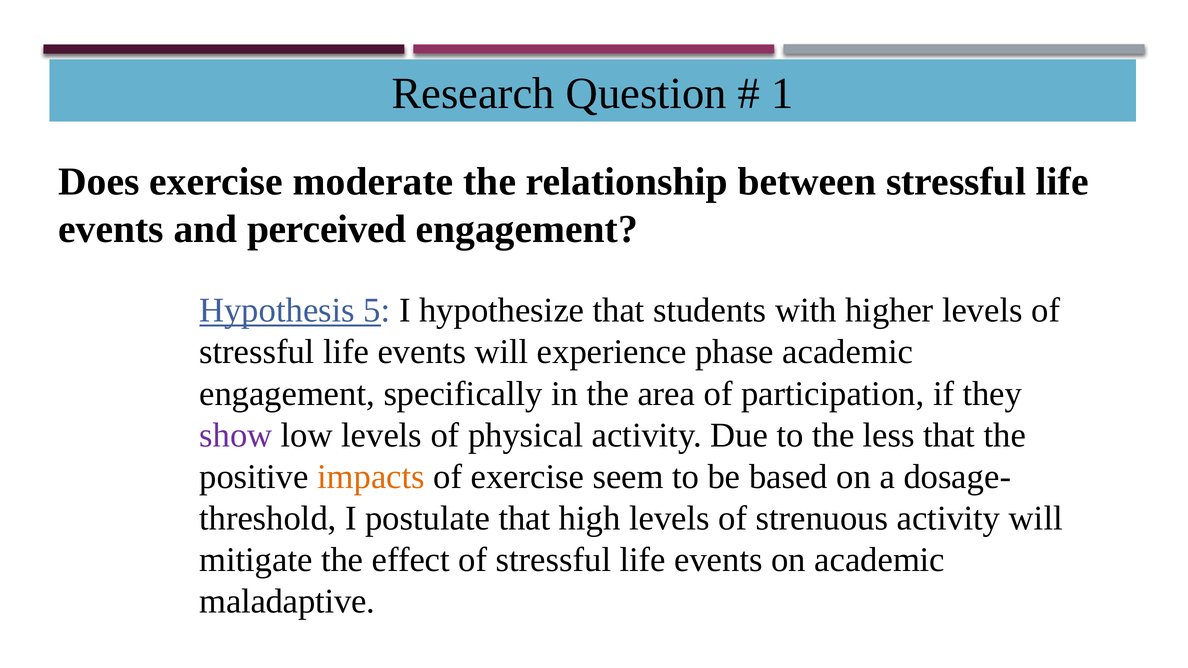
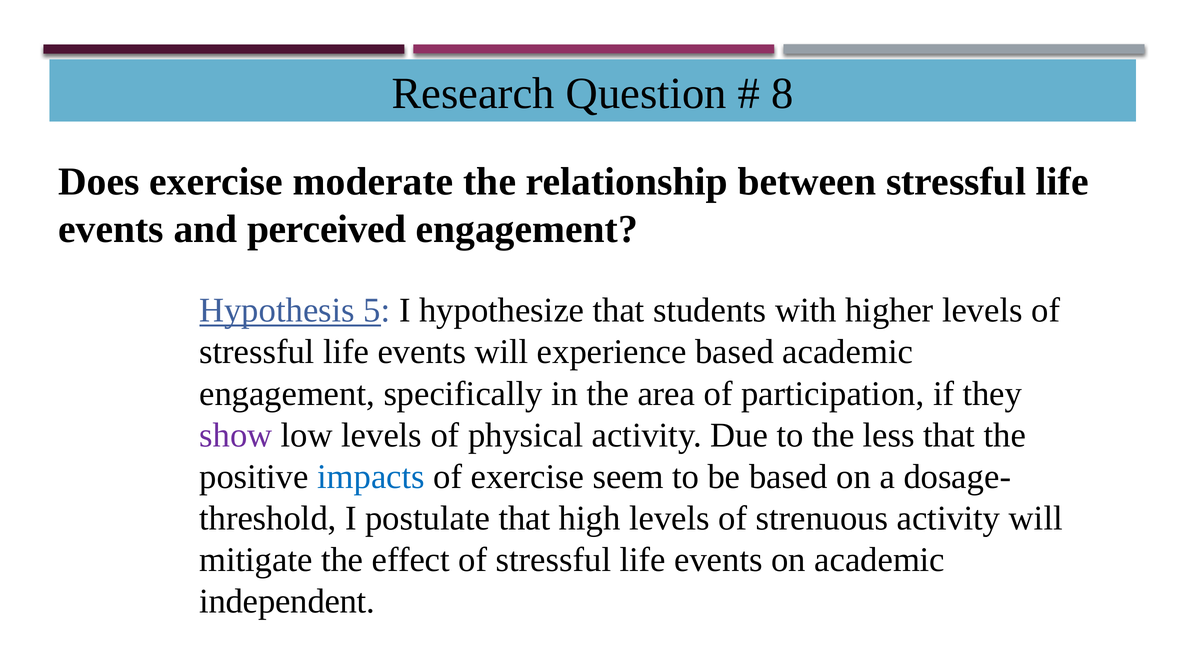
1: 1 -> 8 (782, 94)
experience phase: phase -> based (734, 352)
impacts colour: orange -> blue (371, 477)
maladaptive: maladaptive -> independent (287, 602)
